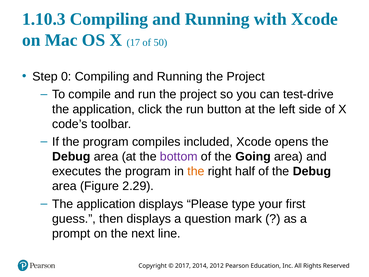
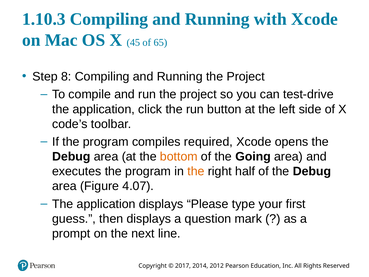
17: 17 -> 45 (133, 42)
50: 50 -> 65 (160, 42)
0: 0 -> 8 (66, 77)
included: included -> required (208, 142)
bottom colour: purple -> orange (179, 156)
2.29: 2.29 -> 4.07 (138, 186)
